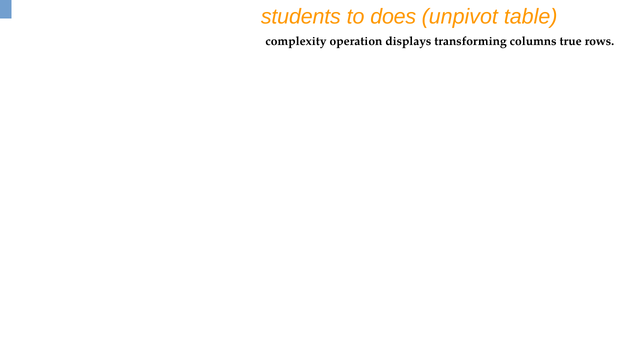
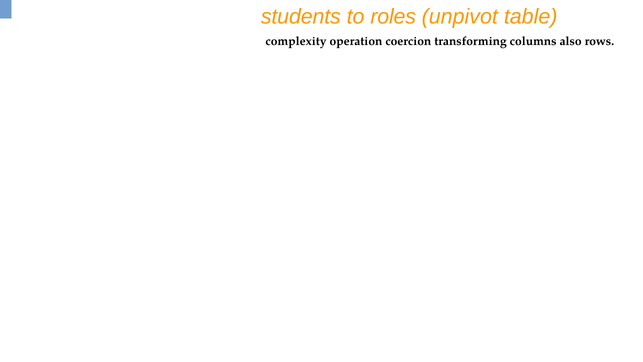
does: does -> roles (393, 17)
displays: displays -> coercion (408, 41)
true: true -> also (571, 41)
